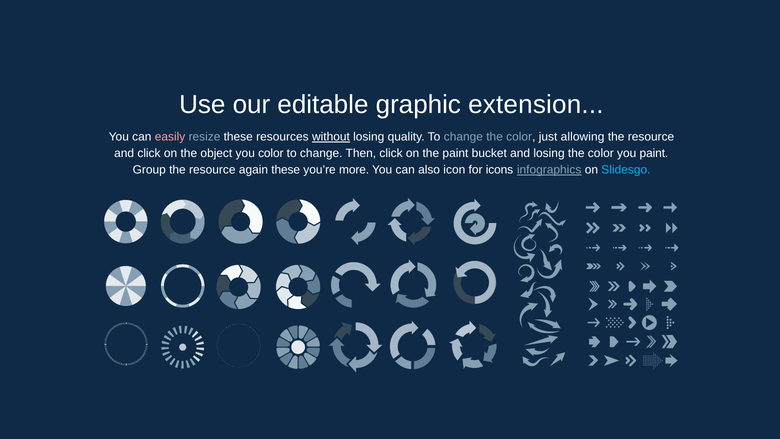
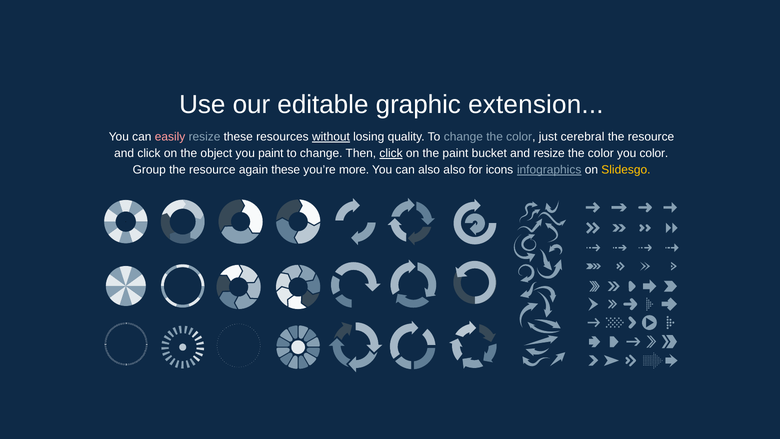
allowing: allowing -> cerebral (583, 137)
you color: color -> paint (271, 153)
click underline: none -> present (391, 153)
and losing: losing -> resize (549, 153)
you paint: paint -> color (654, 153)
also icon: icon -> also (454, 170)
Slidesgo colour: light blue -> yellow (626, 170)
